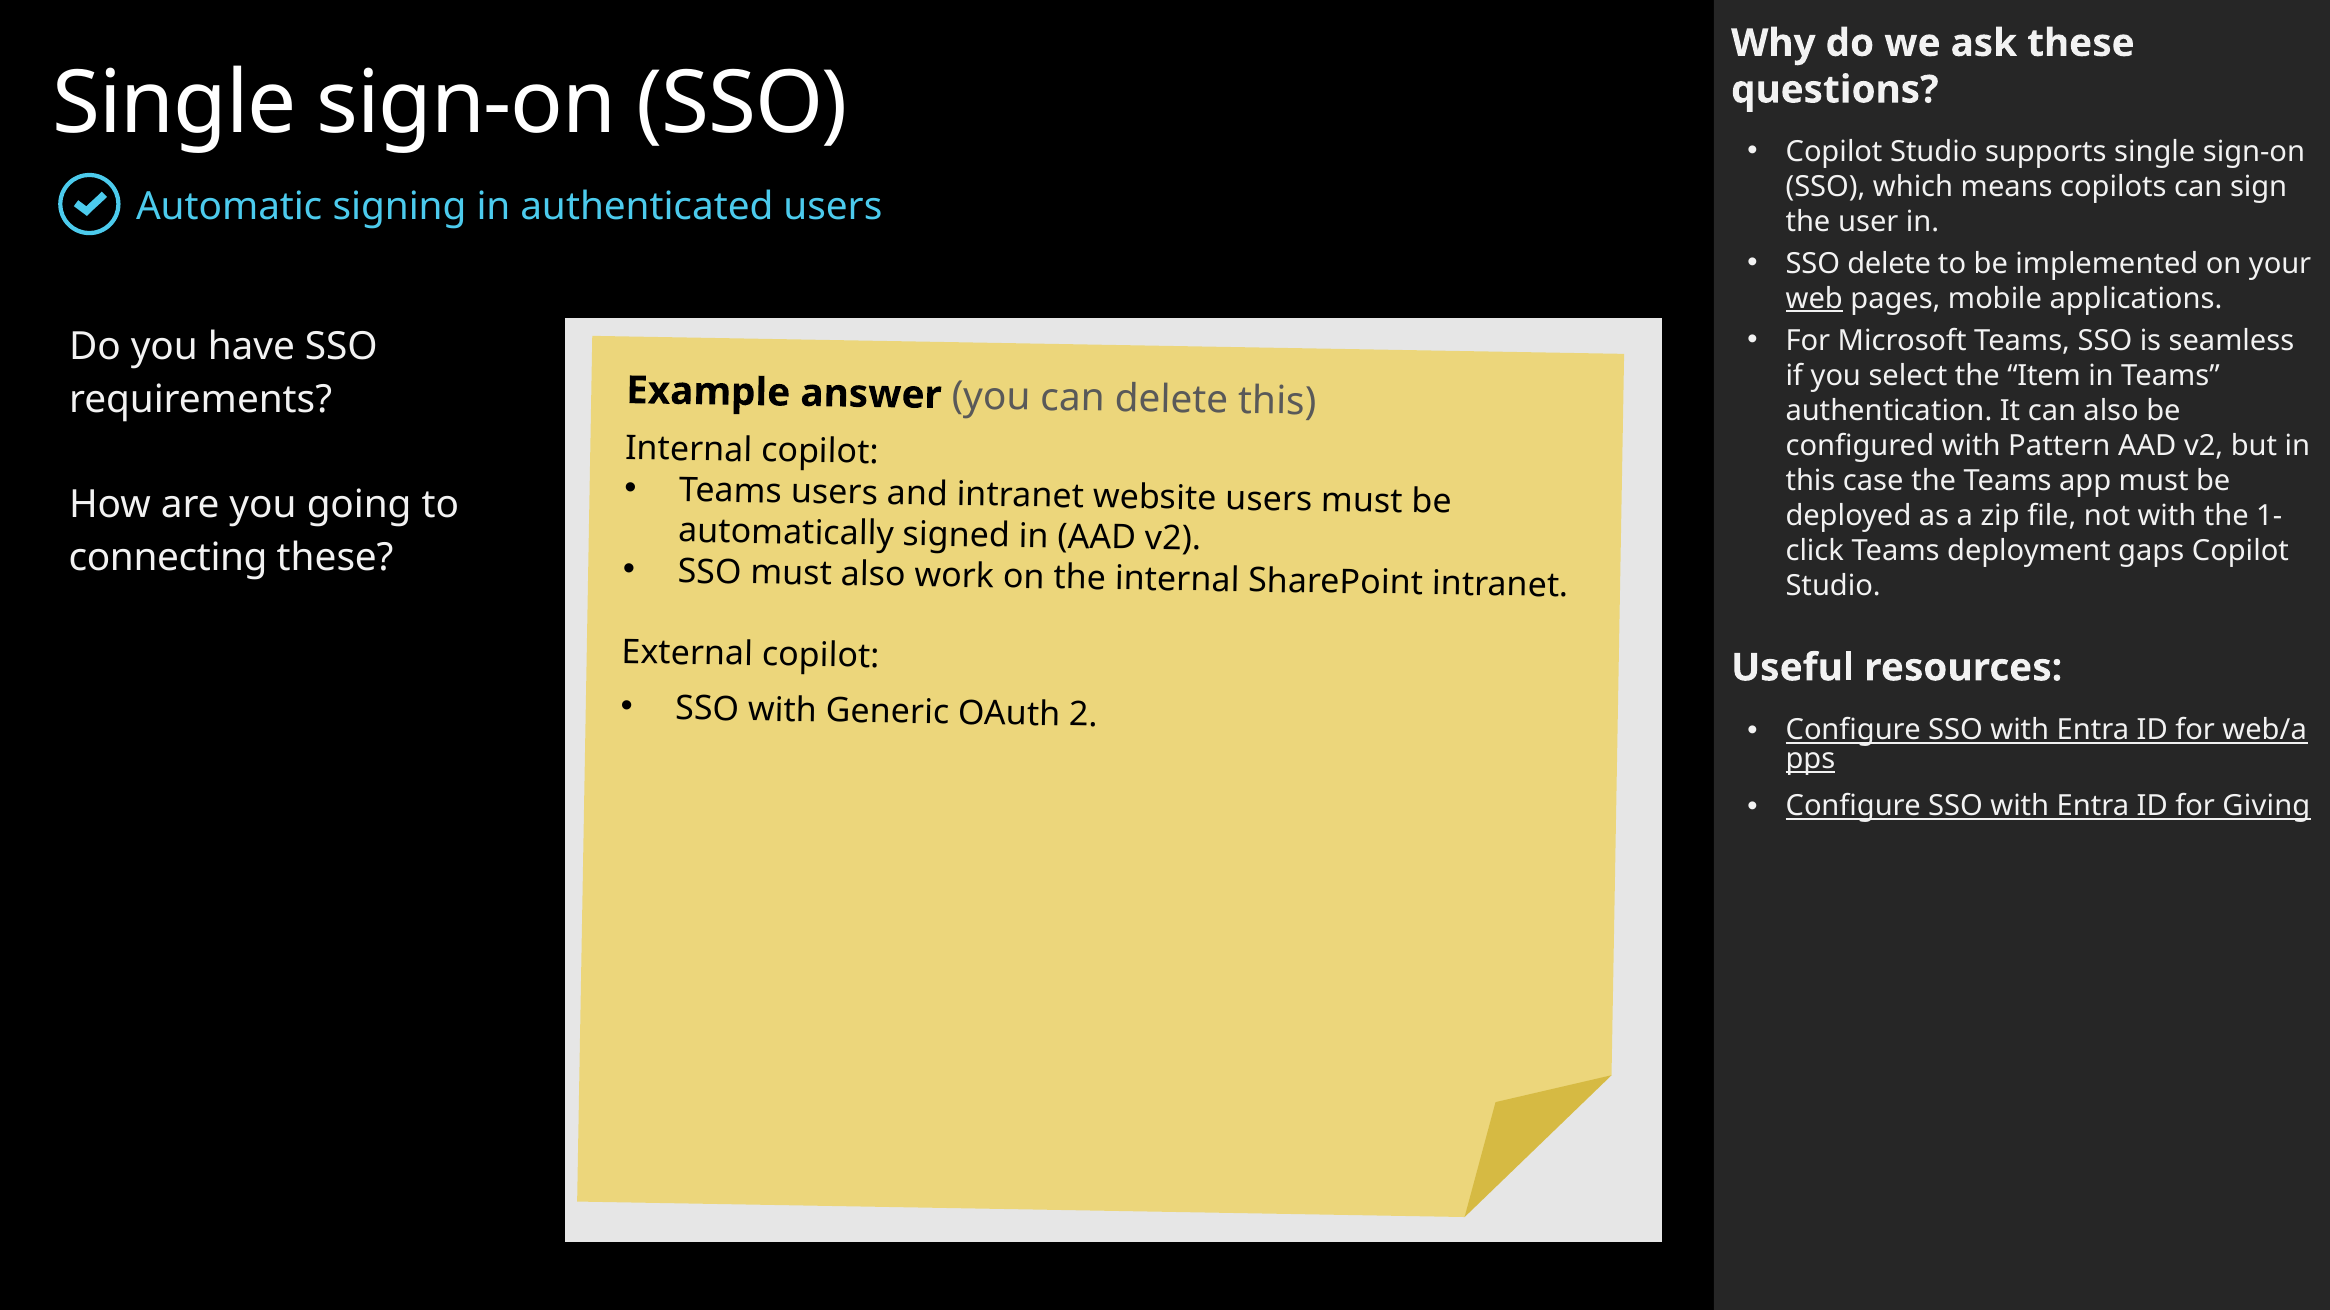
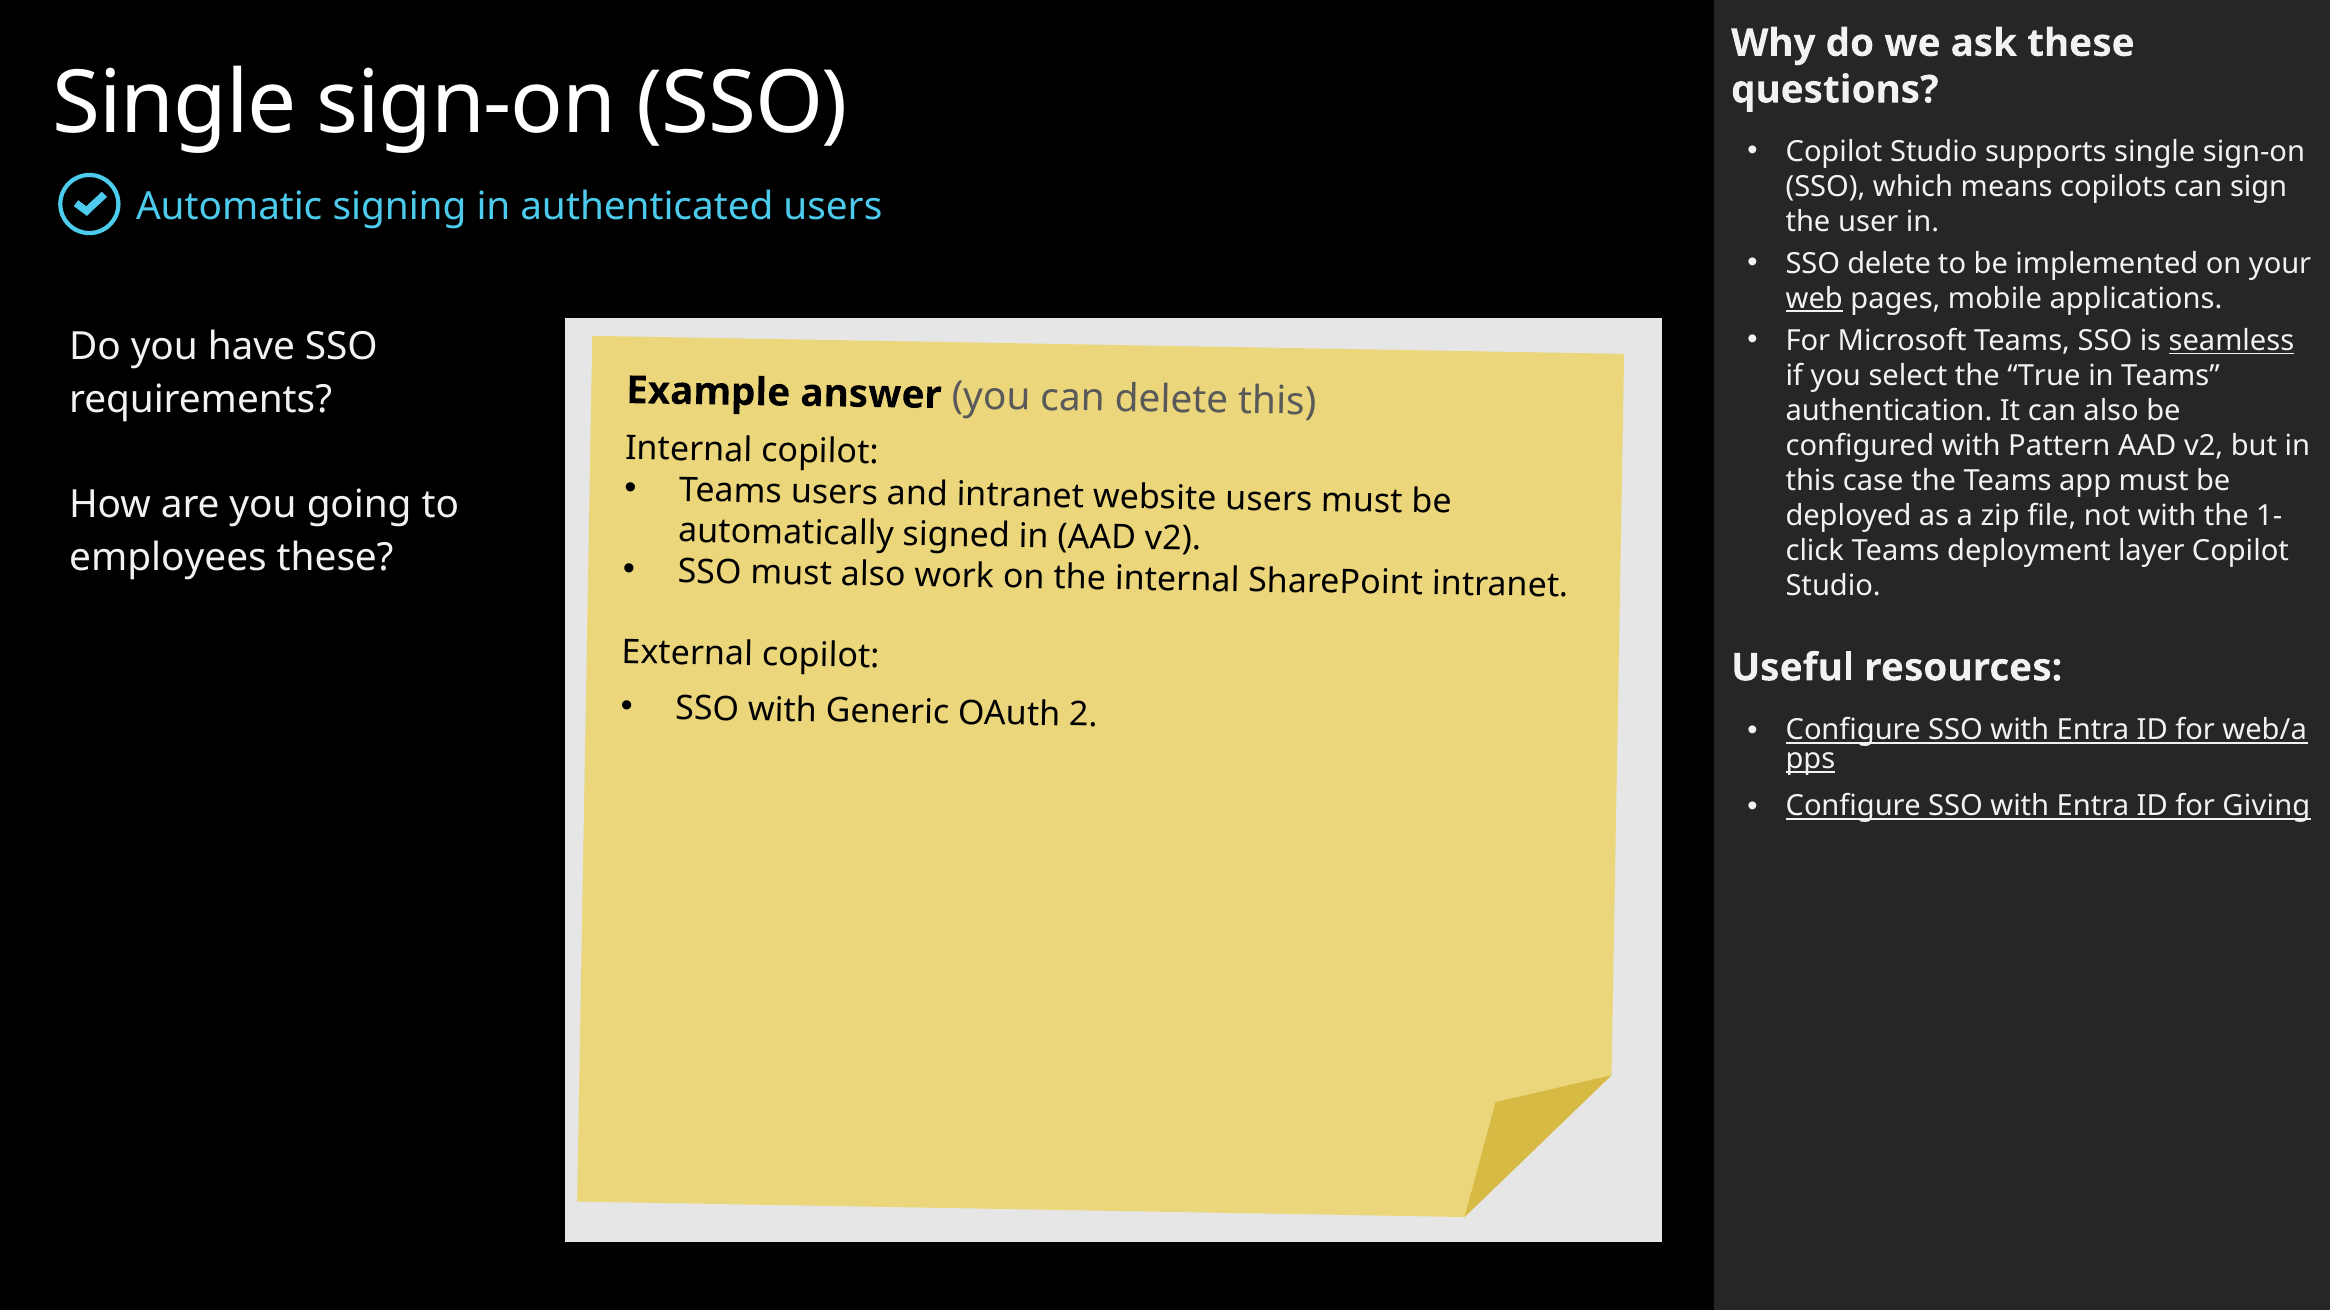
seamless underline: none -> present (2231, 341)
Item: Item -> True (2044, 376)
gaps: gaps -> layer (2151, 551)
connecting: connecting -> employees (168, 558)
